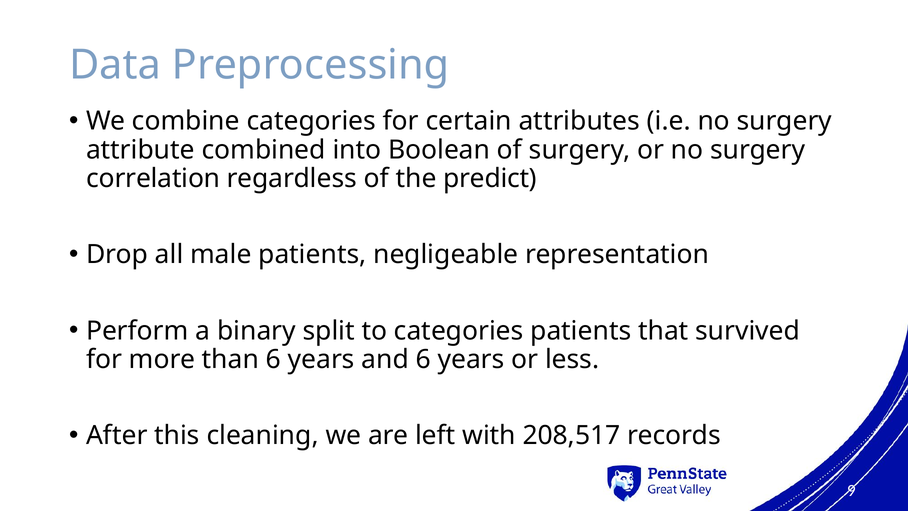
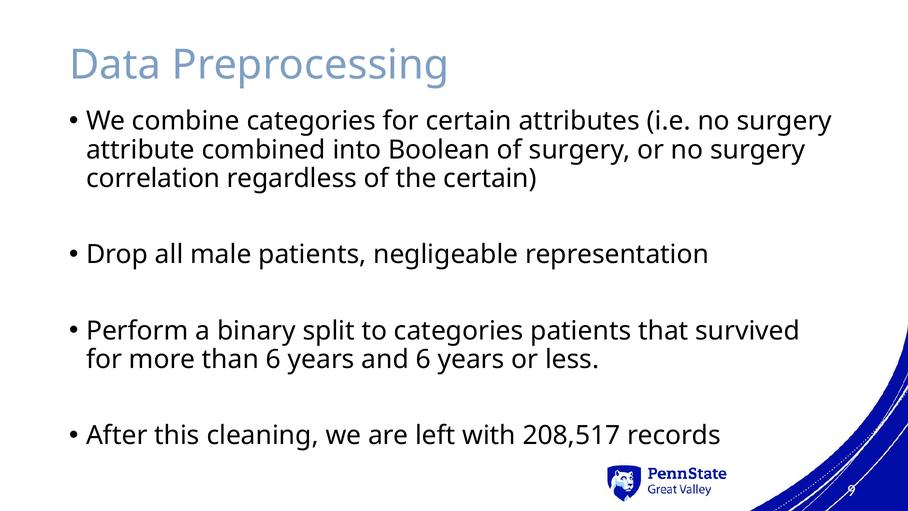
the predict: predict -> certain (490, 178)
